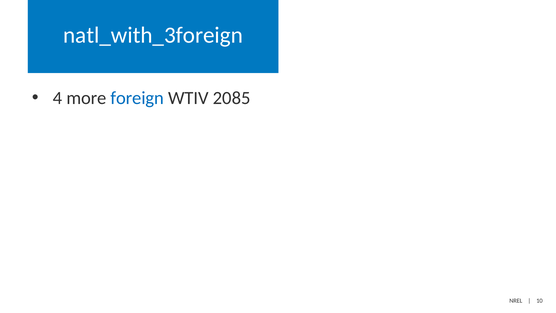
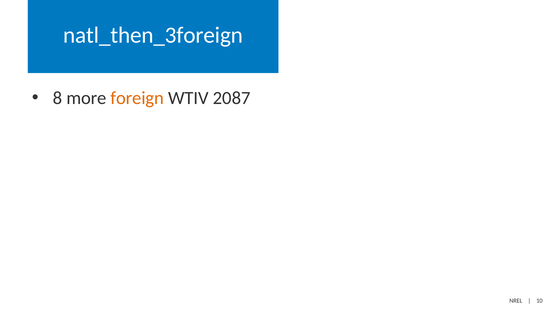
natl_with_3foreign: natl_with_3foreign -> natl_then_3foreign (153, 35)
4: 4 -> 8 (58, 98)
foreign colour: blue -> orange (137, 98)
2085: 2085 -> 2087 (232, 98)
